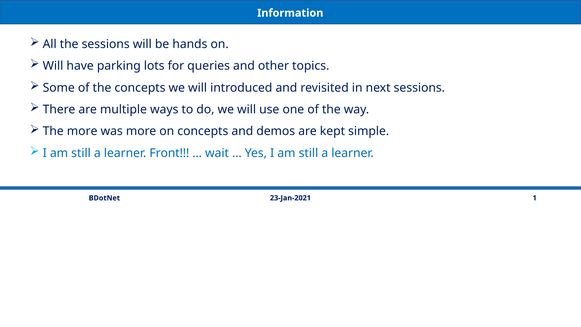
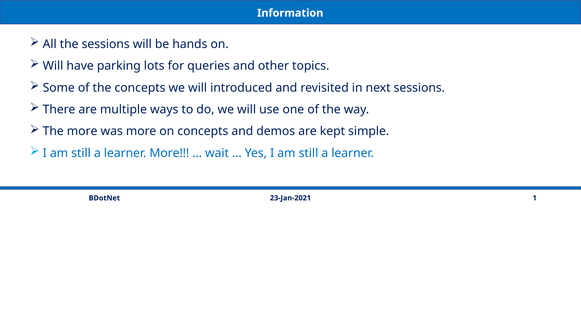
learner Front: Front -> More (169, 153)
